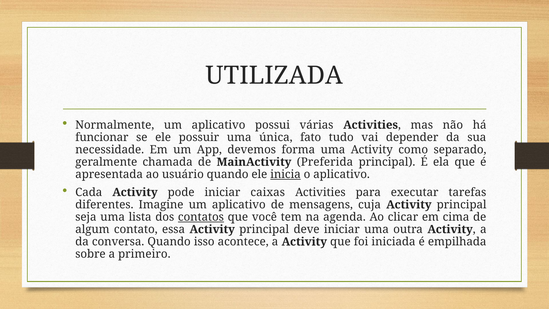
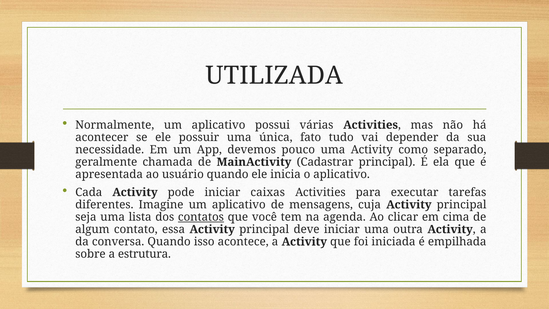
funcionar: funcionar -> acontecer (102, 137)
forma: forma -> pouco (298, 150)
Preferida: Preferida -> Cadastrar (325, 162)
inicia underline: present -> none (286, 174)
primeiro: primeiro -> estrutura (144, 254)
